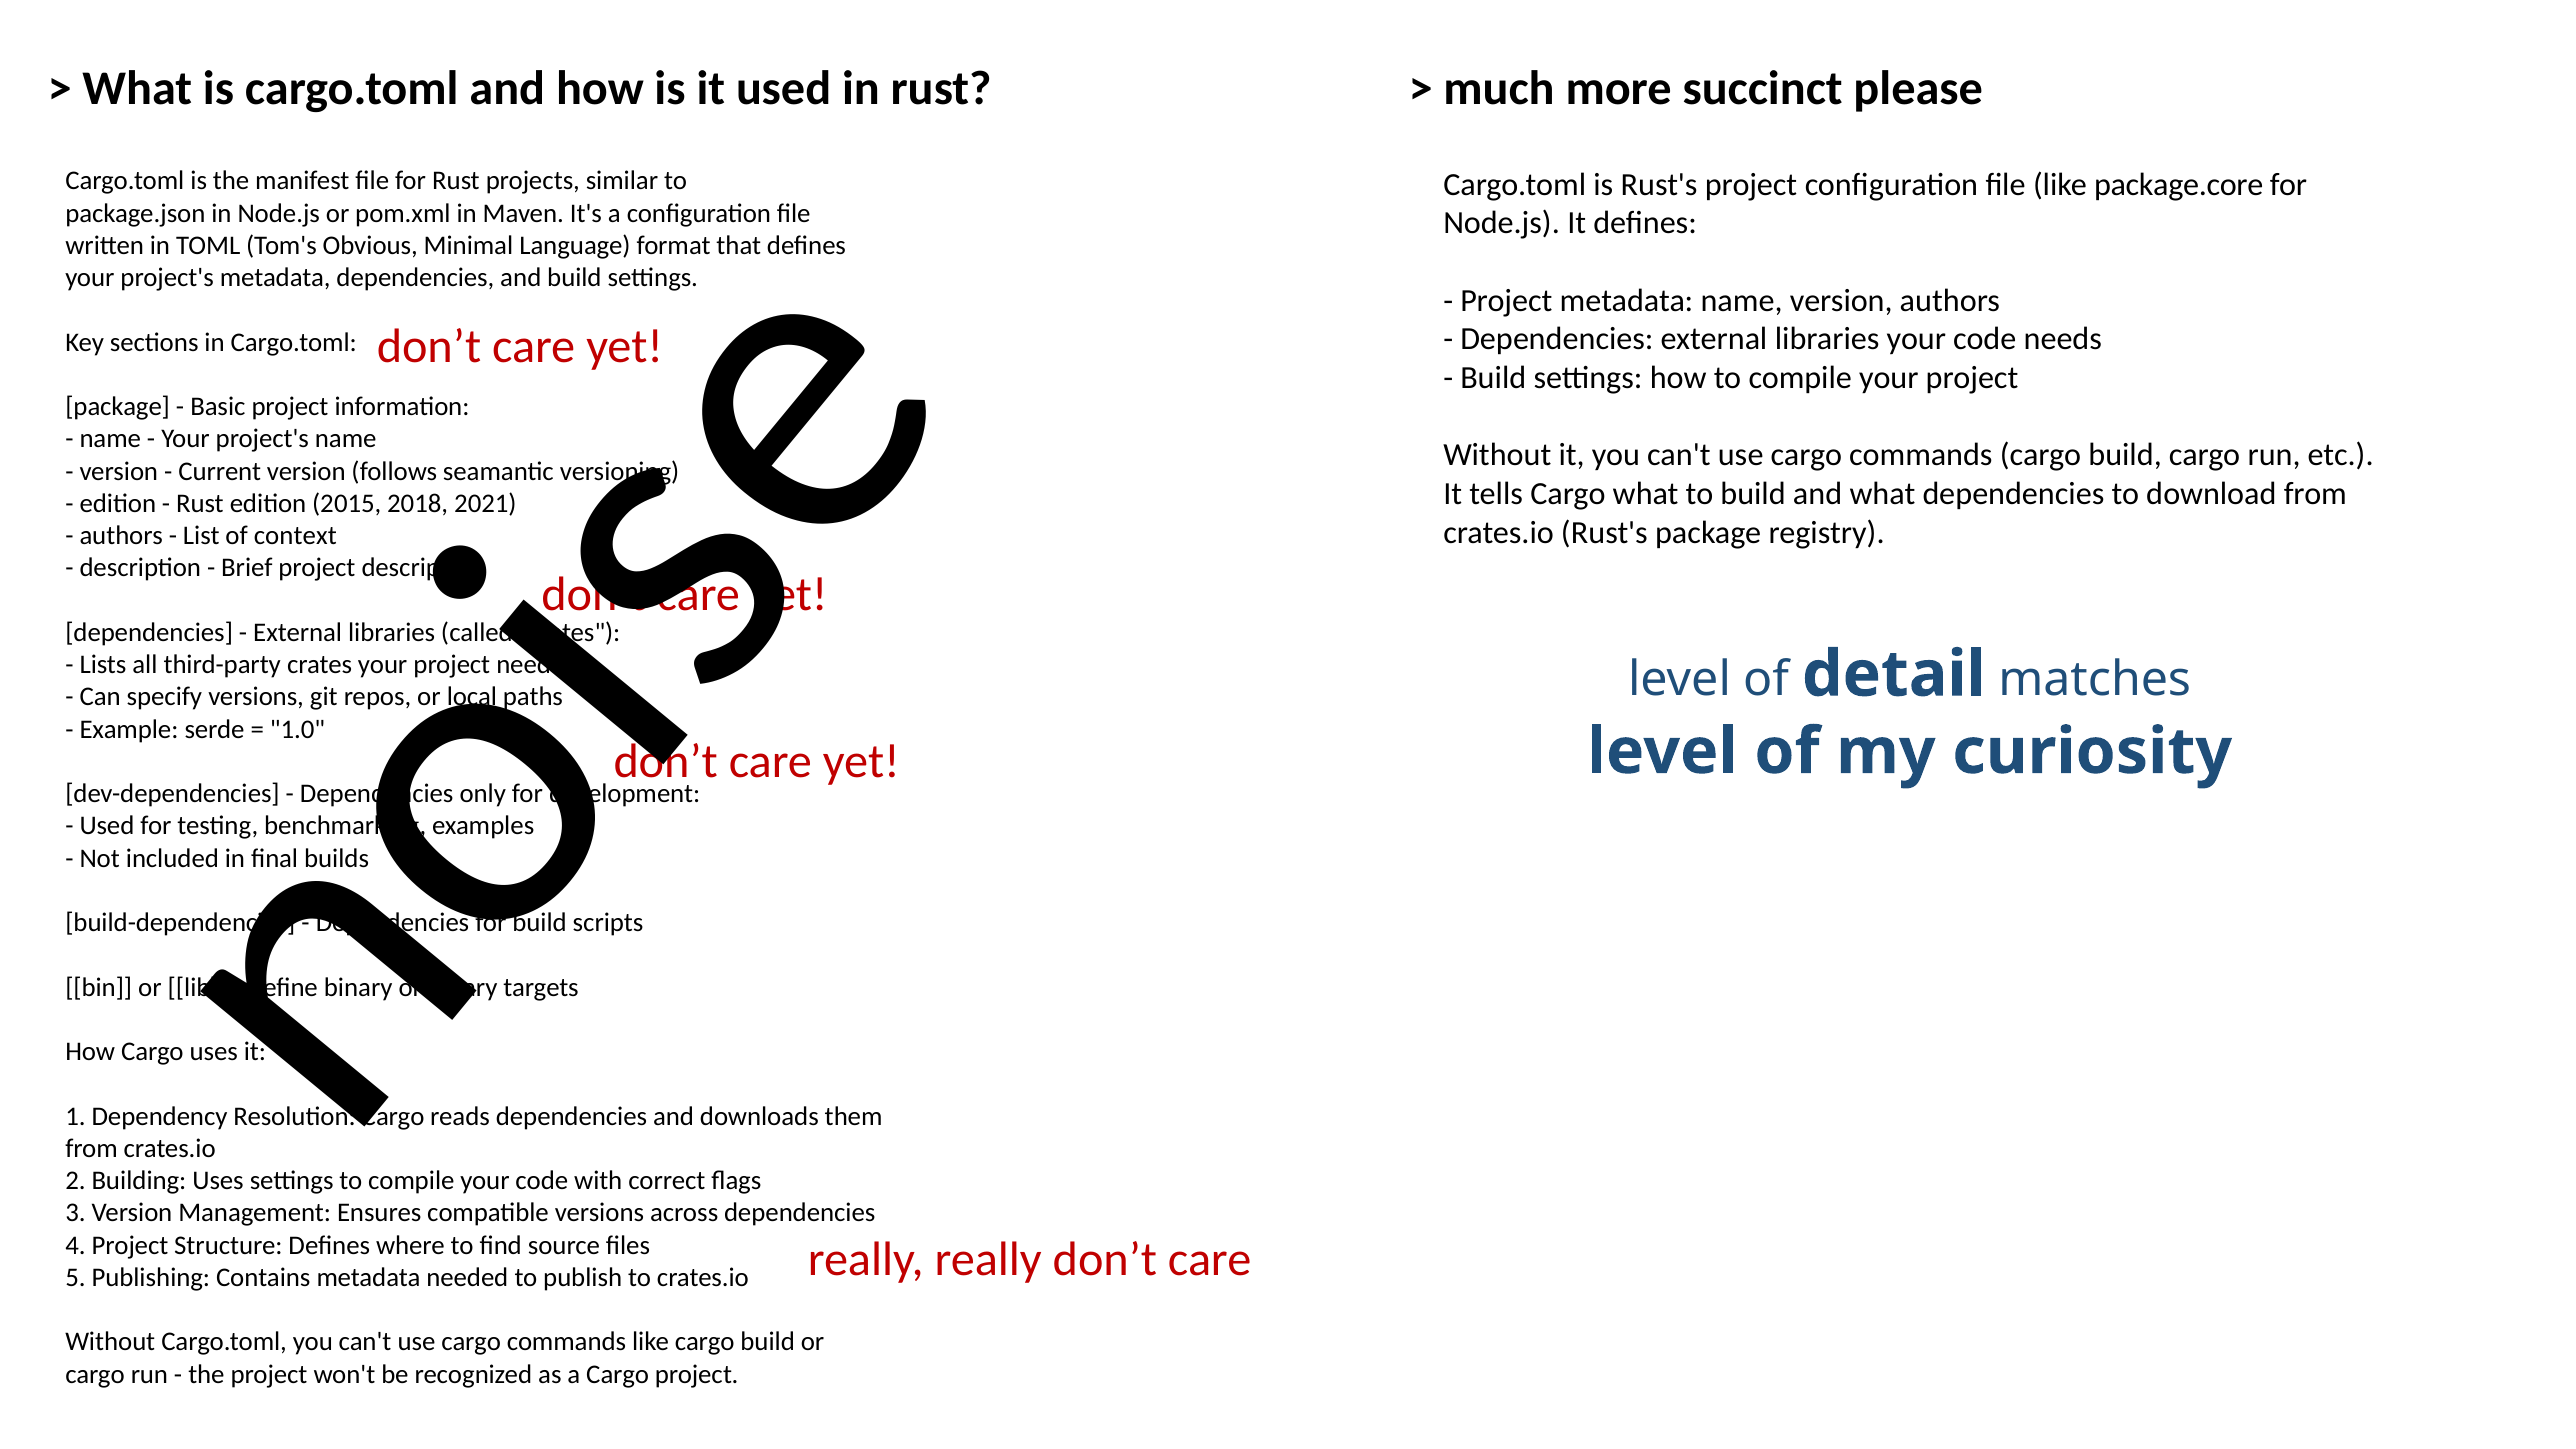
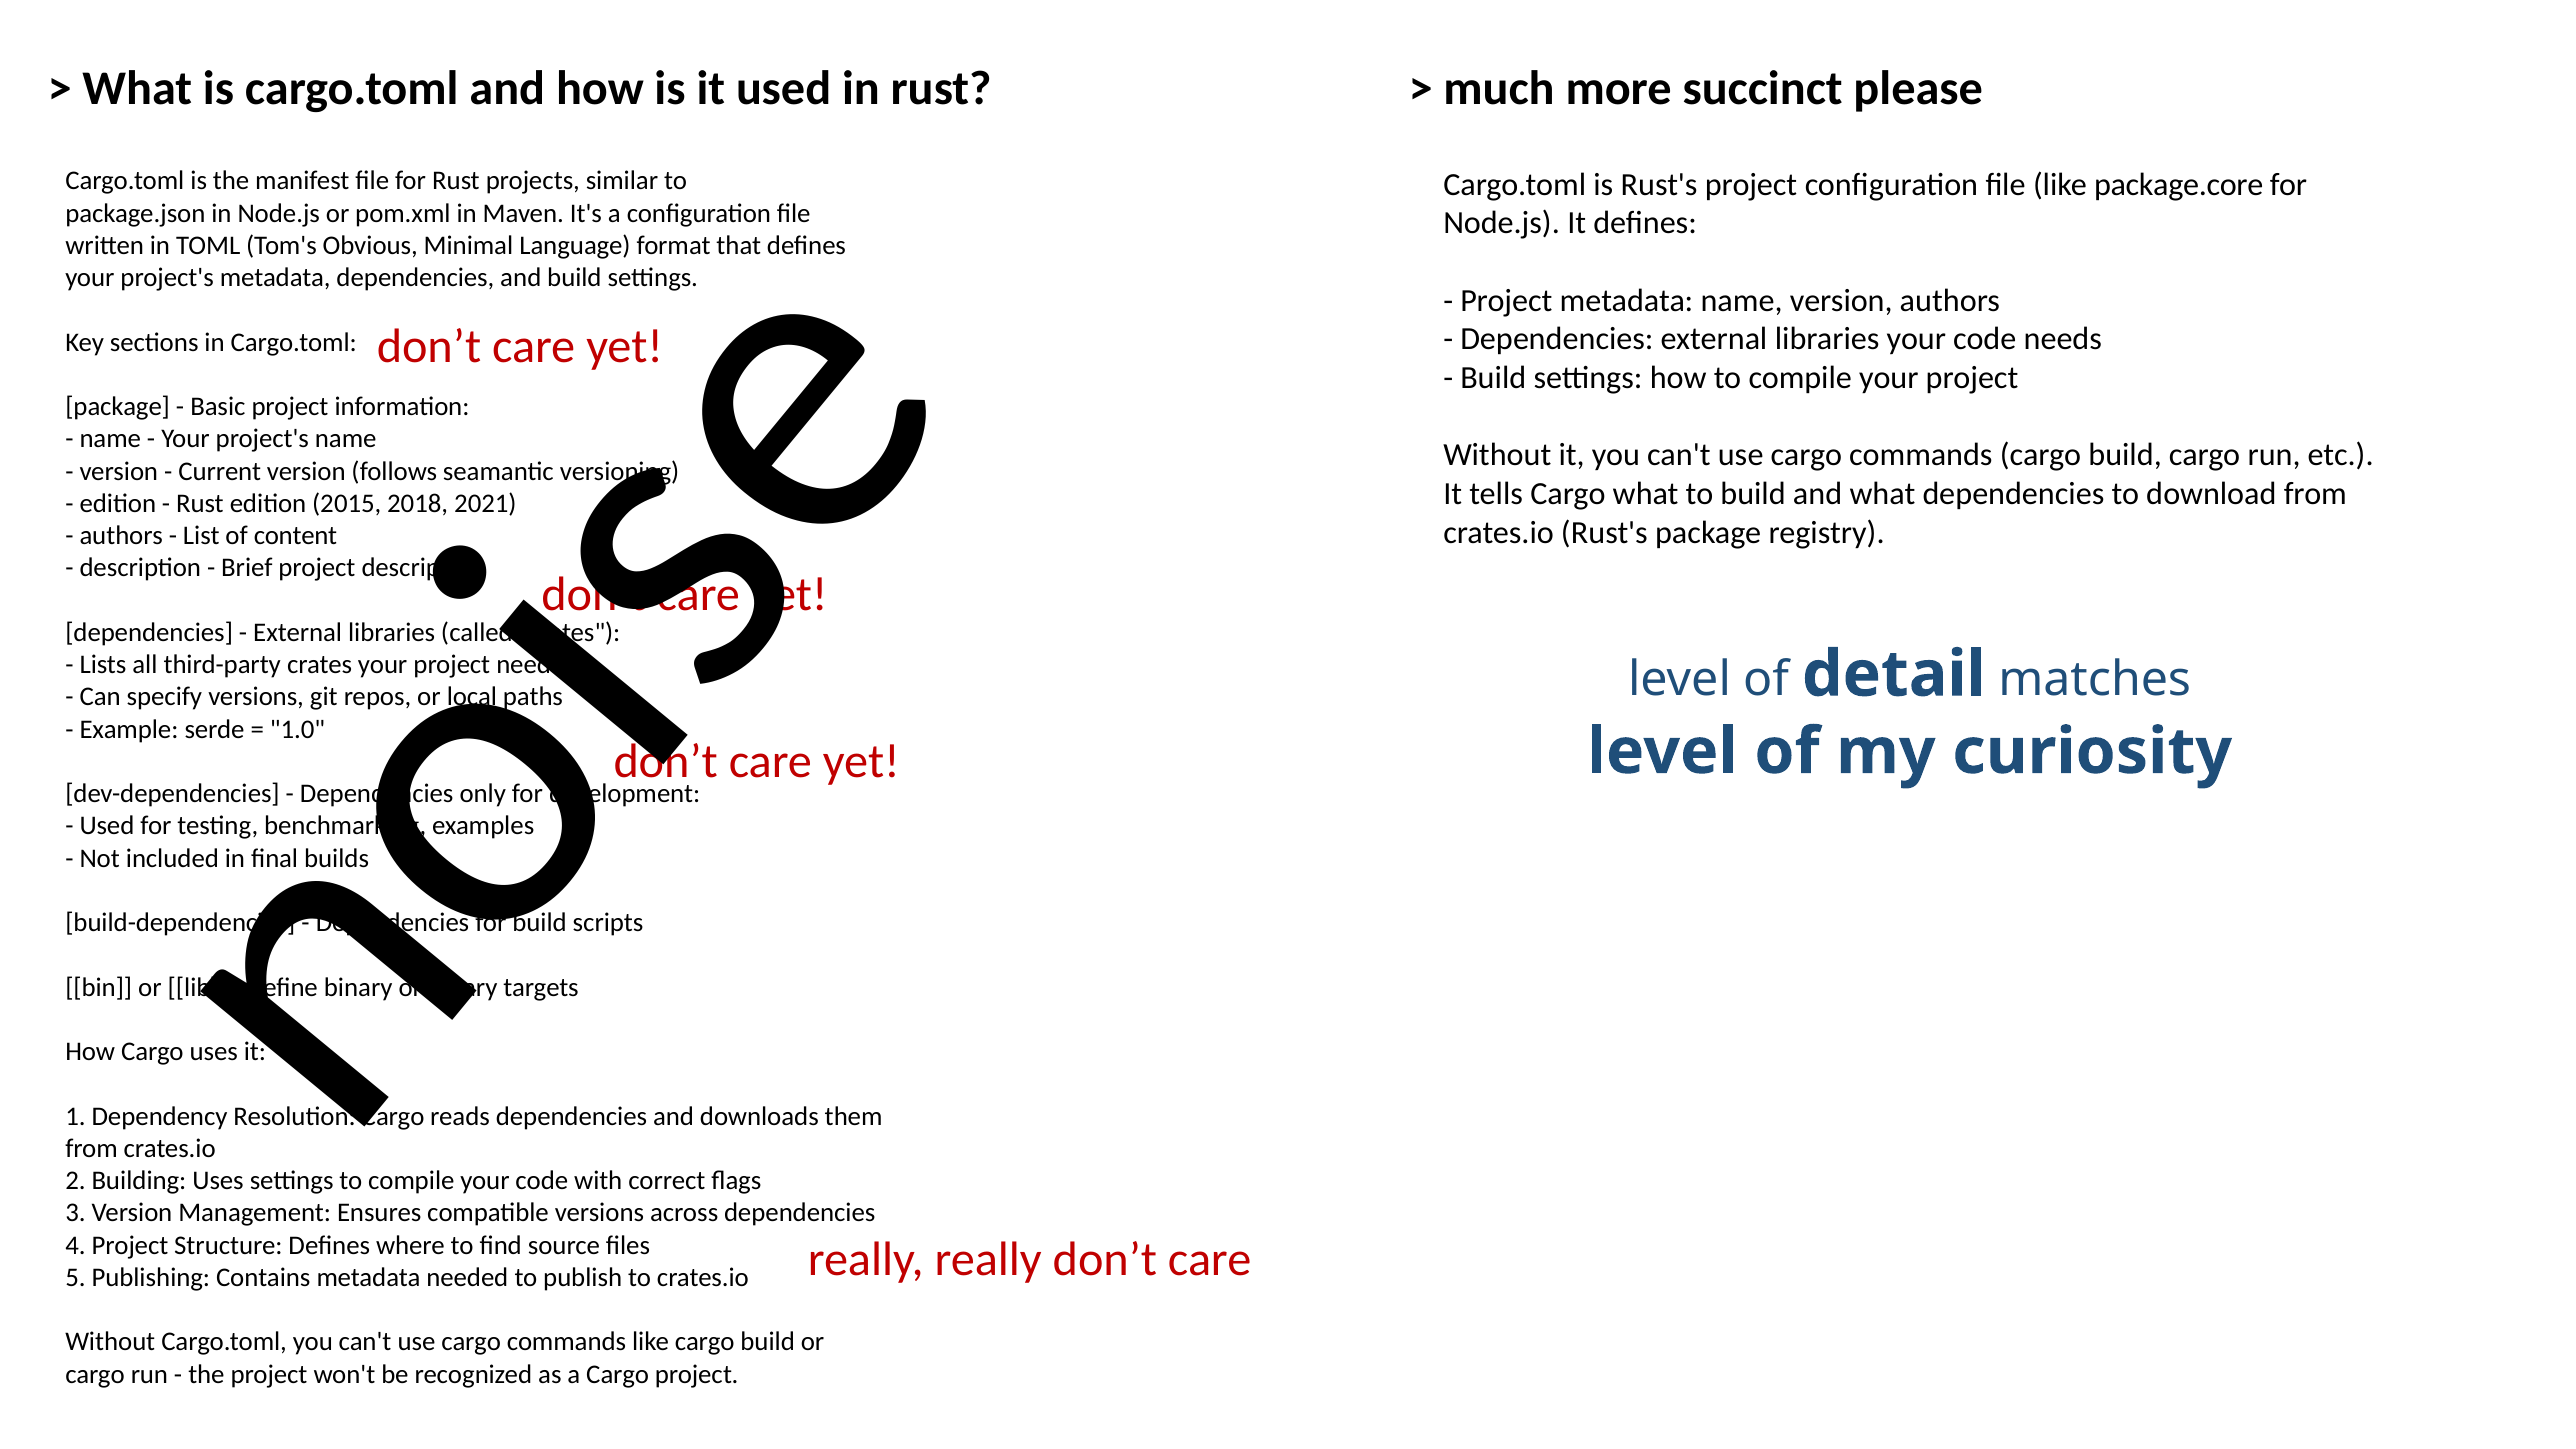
context: context -> content (295, 536)
